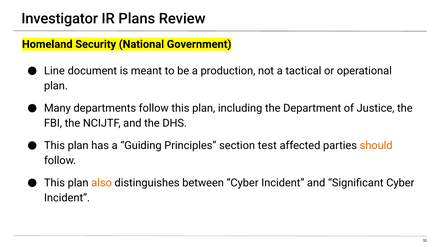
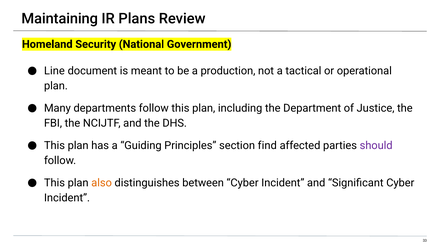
Investigator: Investigator -> Maintaining (60, 19)
test: test -> find (267, 146)
should colour: orange -> purple (376, 146)
